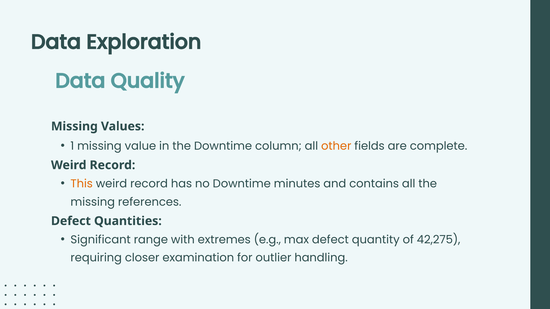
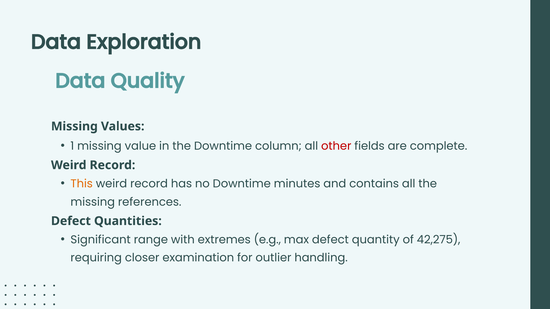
other colour: orange -> red (336, 146)
